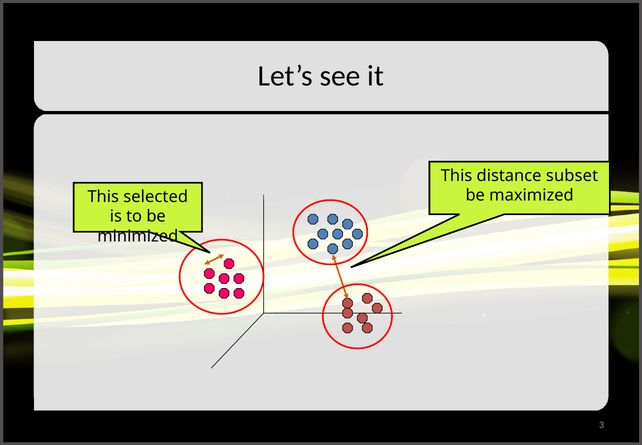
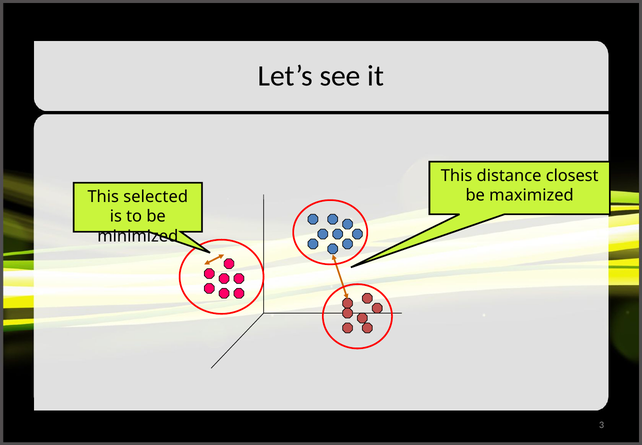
subset: subset -> closest (572, 175)
